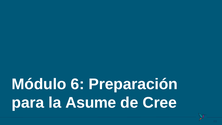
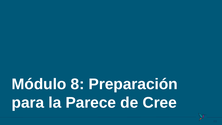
6: 6 -> 8 (78, 84)
Asume: Asume -> Parece (91, 103)
